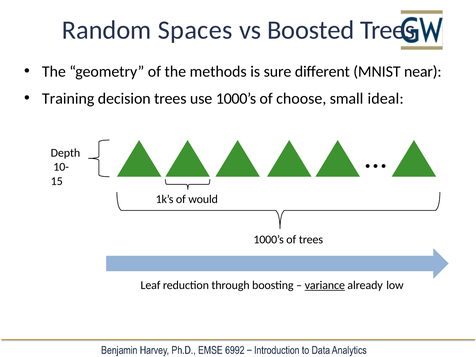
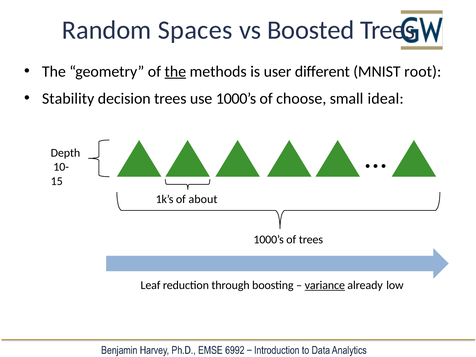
the underline: none -> present (175, 71)
sure: sure -> user (278, 71)
near: near -> root (423, 71)
Training: Training -> Stability (68, 98)
would: would -> about (203, 199)
